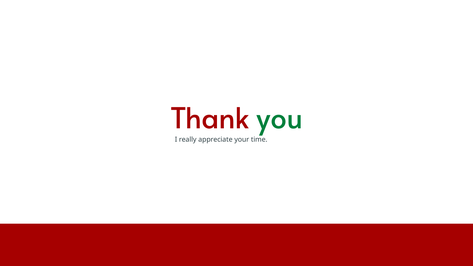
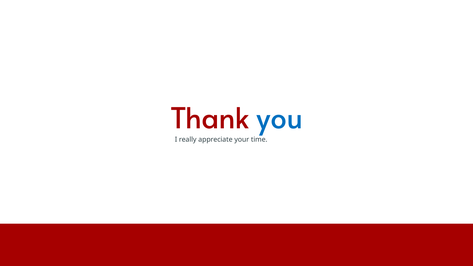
you colour: green -> blue (280, 119)
